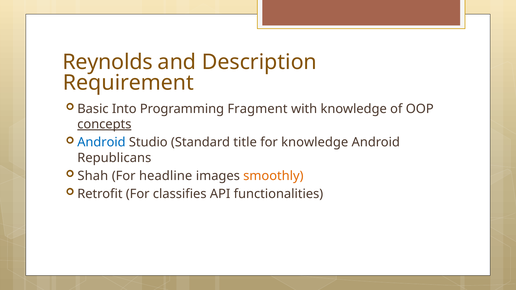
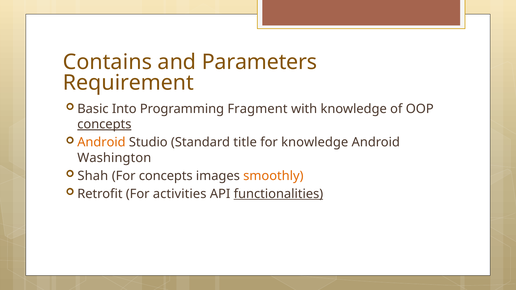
Reynolds: Reynolds -> Contains (107, 62)
Description: Description -> Parameters (259, 62)
Android colour: blue -> orange (101, 142)
Republicans: Republicans -> Washington (114, 158)
For headline: headline -> concepts (166, 176)
classifies: classifies -> activities (180, 194)
functionalities underline: none -> present (278, 194)
